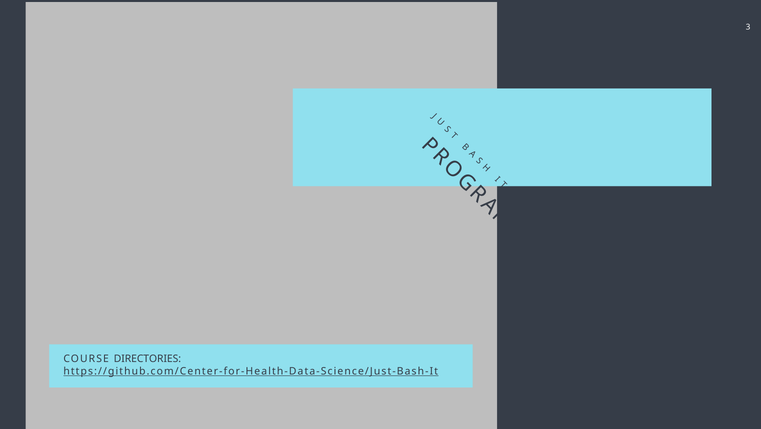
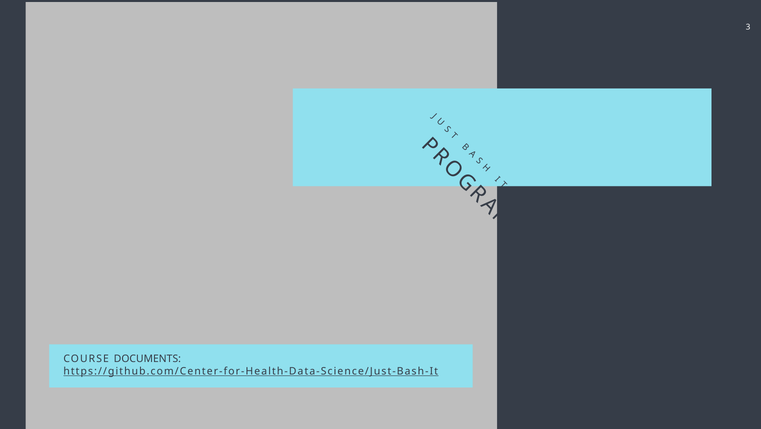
DIRECTORIES: DIRECTORIES -> DOCUMENTS (147, 358)
